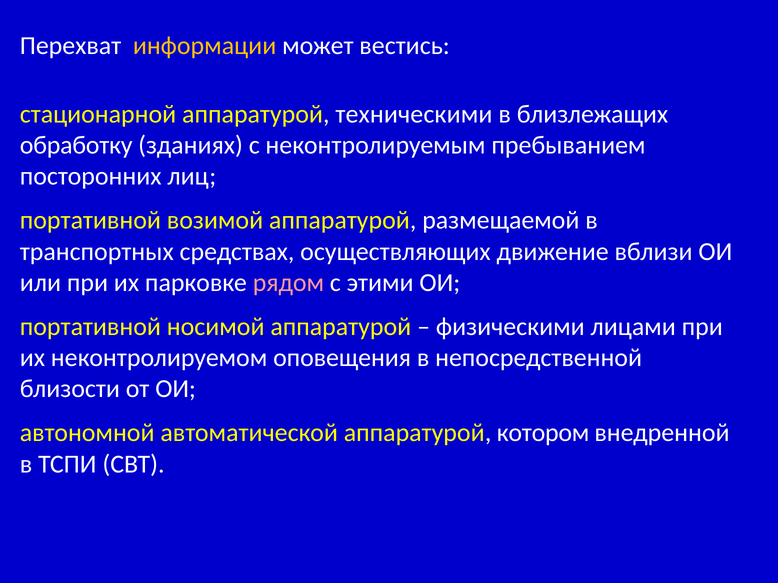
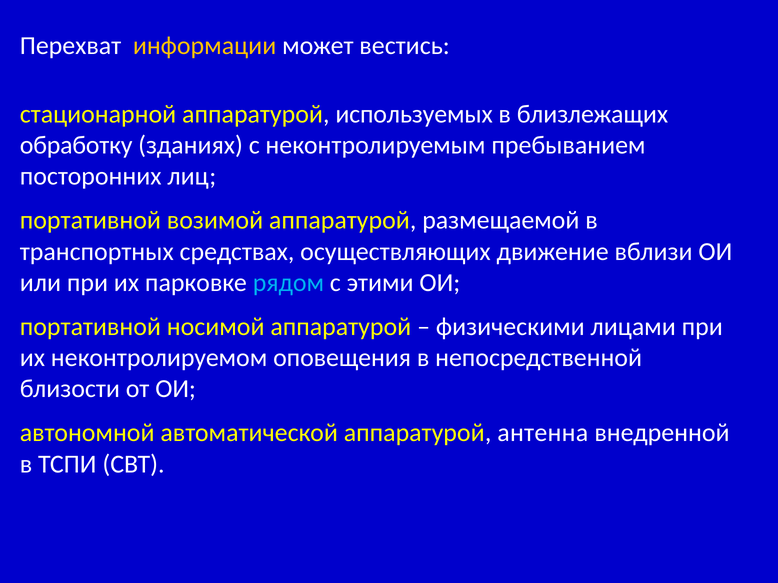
техническими: техническими -> используемых (414, 114)
рядом colour: pink -> light blue (288, 283)
котором: котором -> антенна (543, 433)
